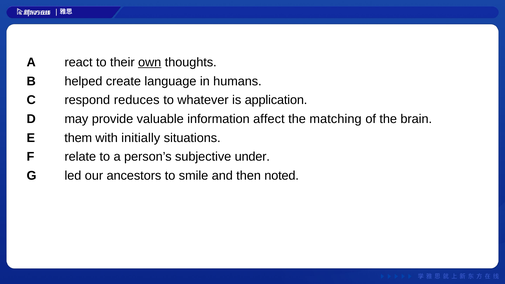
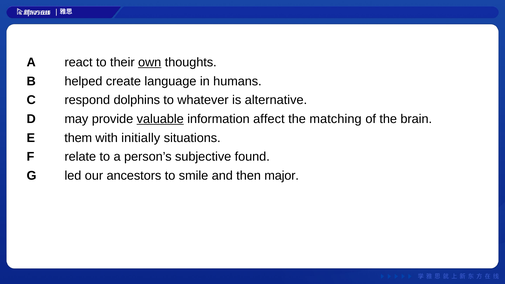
reduces: reduces -> dolphins (137, 100)
application: application -> alternative (276, 100)
valuable underline: none -> present (160, 119)
under: under -> found (252, 157)
noted: noted -> major (282, 176)
